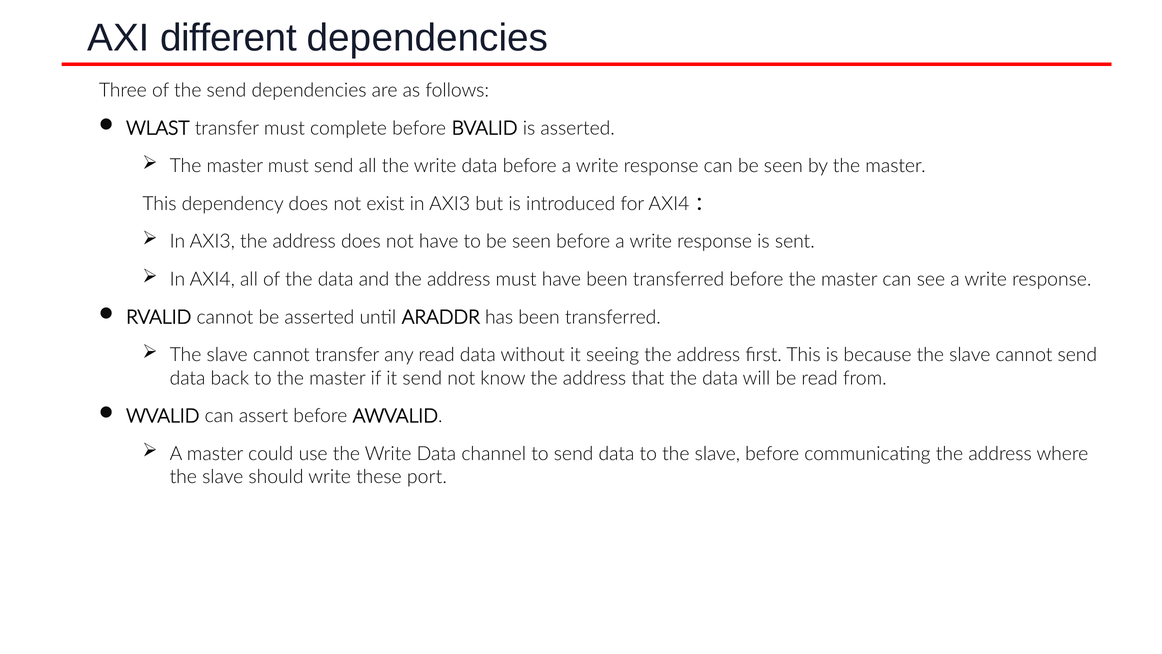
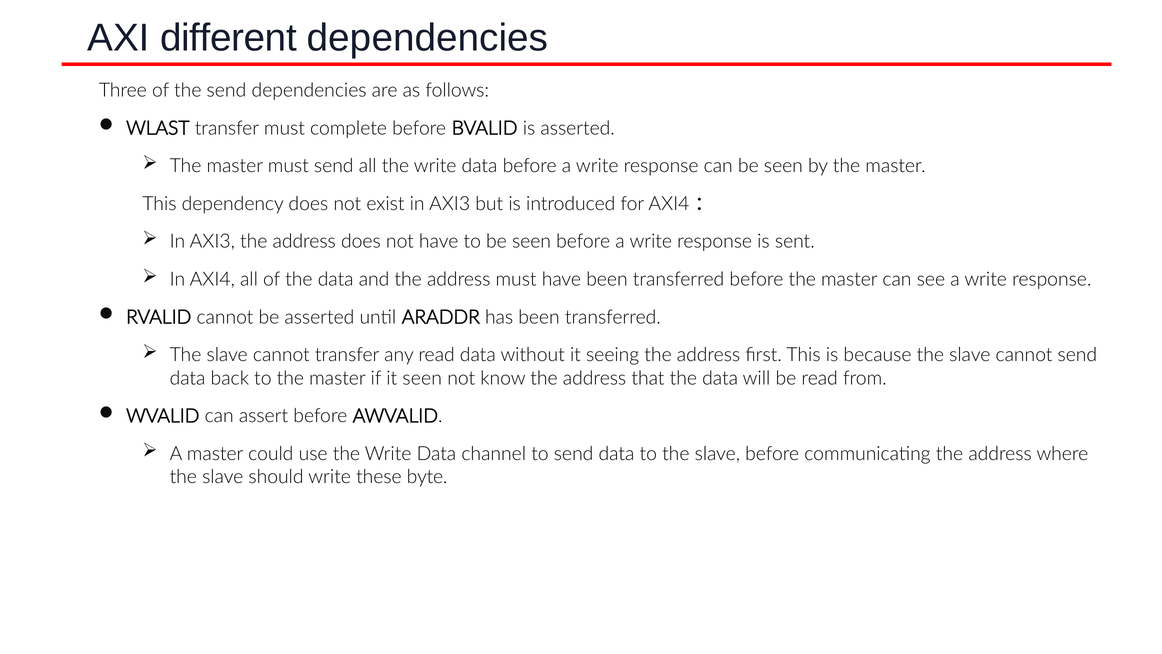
it send: send -> seen (422, 378)
port: port -> byte (427, 477)
